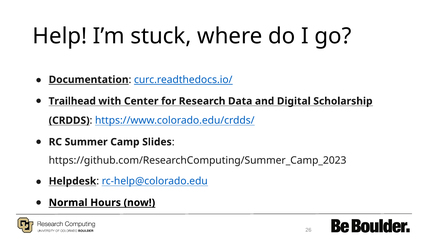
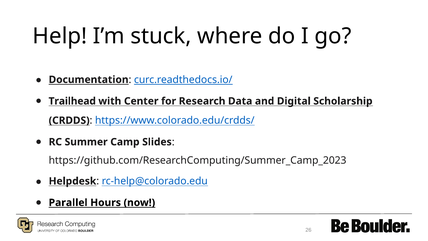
Normal: Normal -> Parallel (68, 202)
